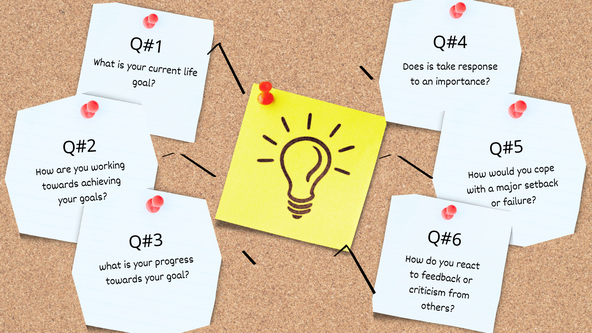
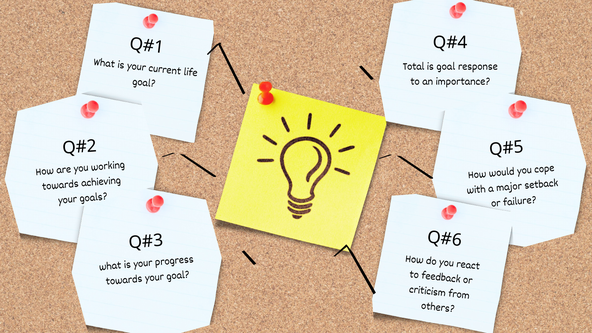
Does: Does -> Total (414, 66)
is take: take -> goal (446, 66)
